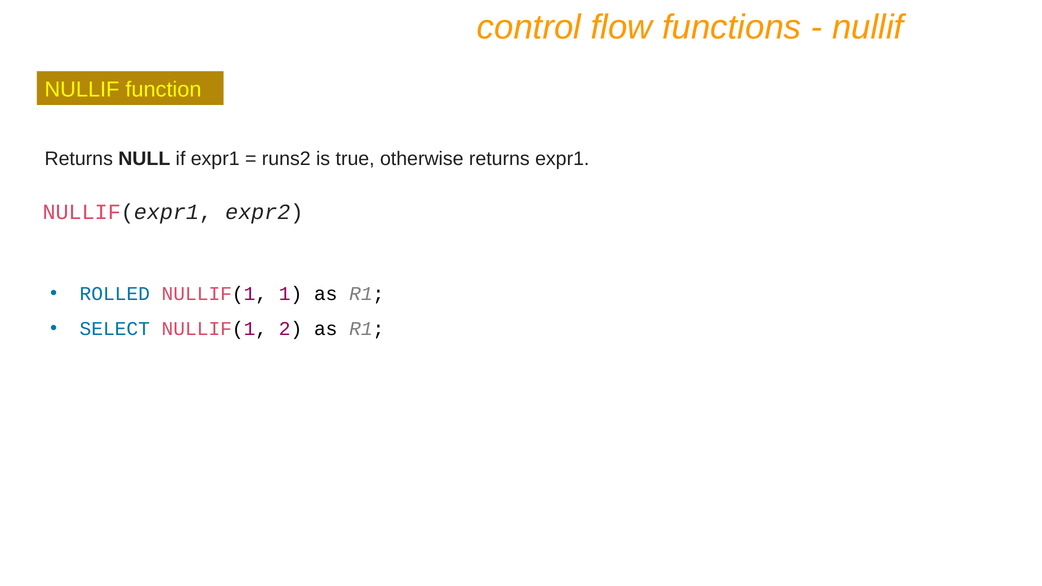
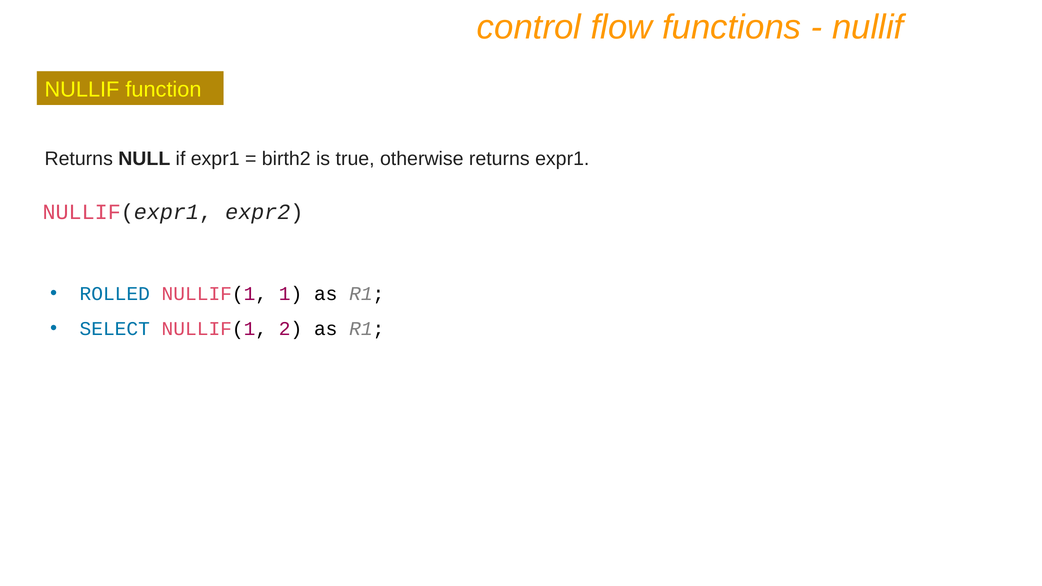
runs2: runs2 -> birth2 (286, 159)
